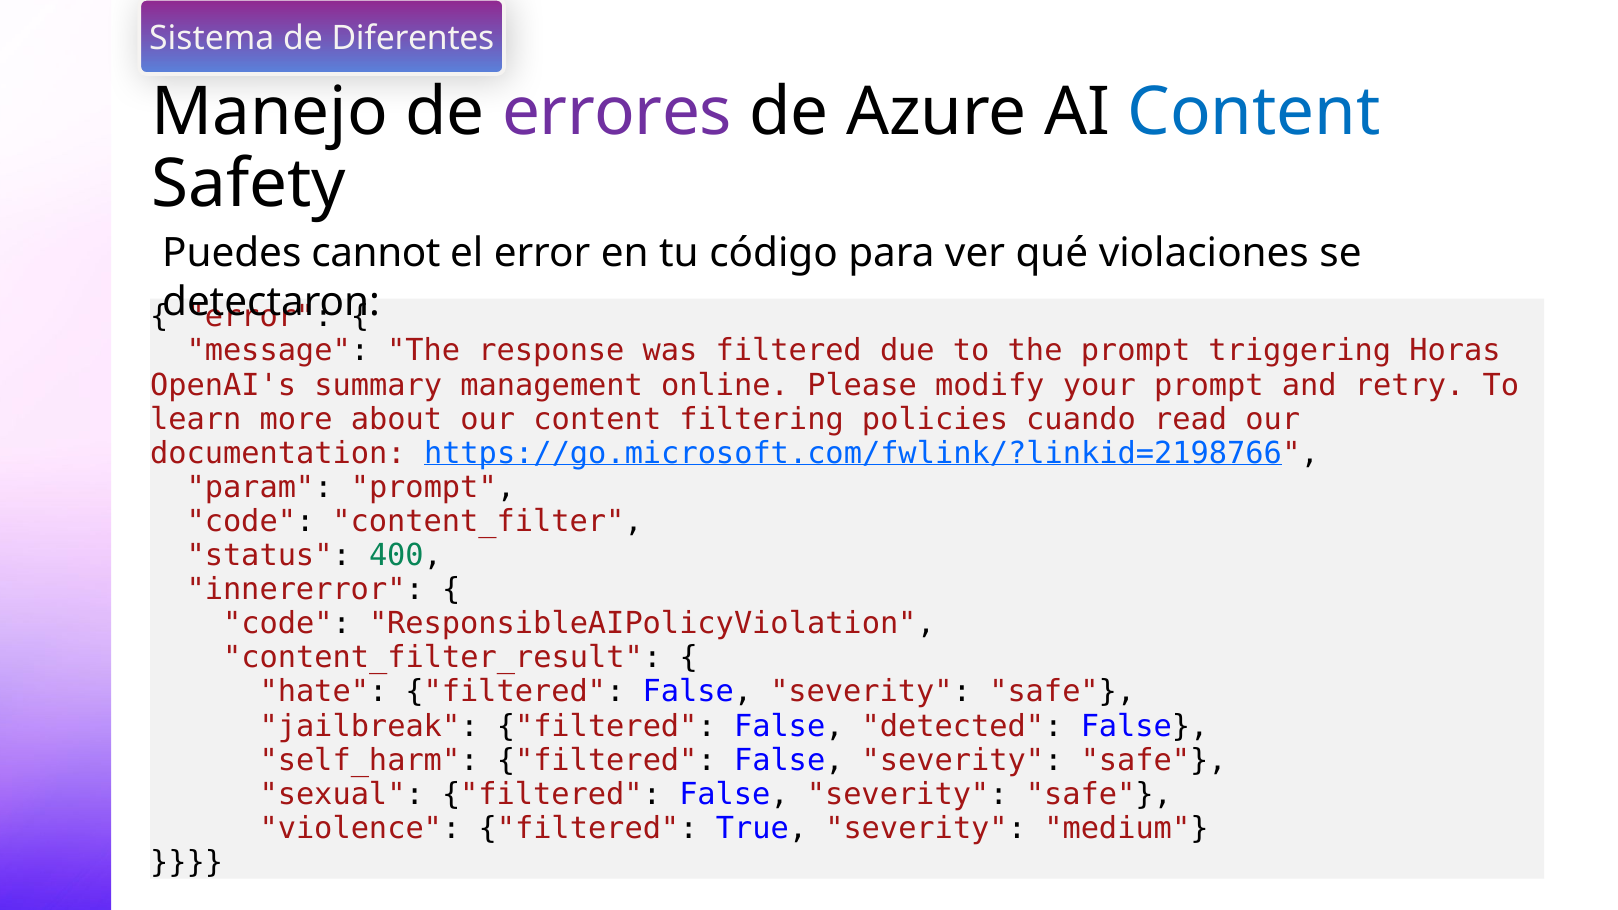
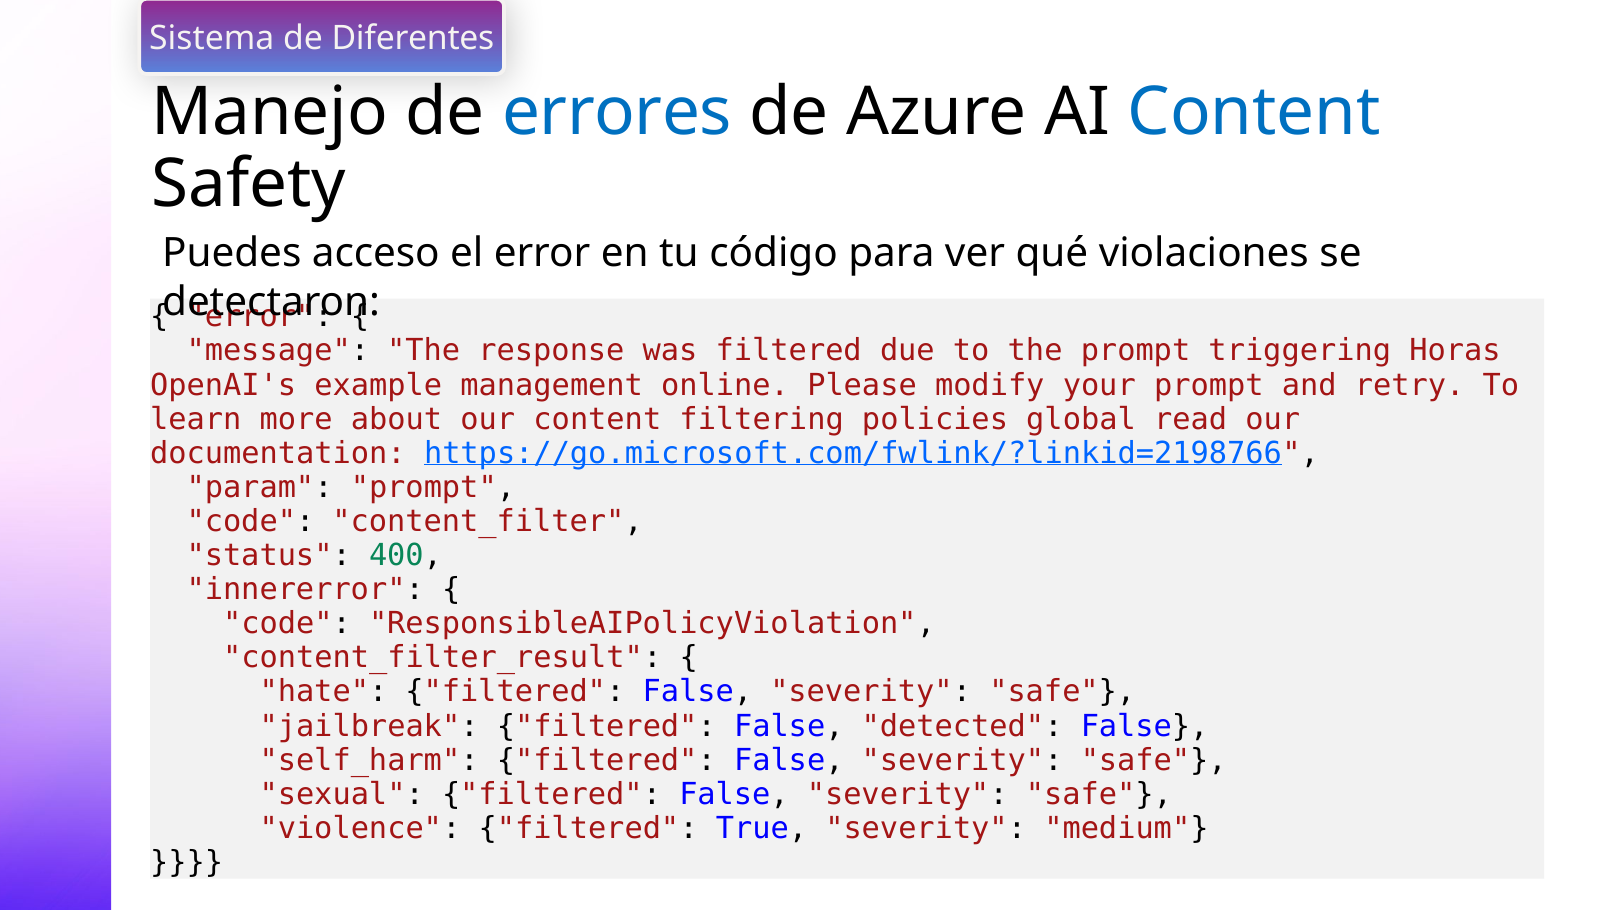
errores colour: purple -> blue (617, 112)
cannot: cannot -> acceso (376, 254)
summary: summary -> example (378, 385)
cuando: cuando -> global (1081, 419)
